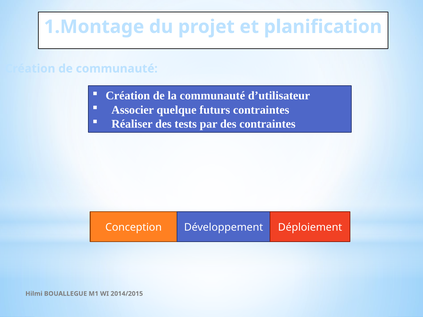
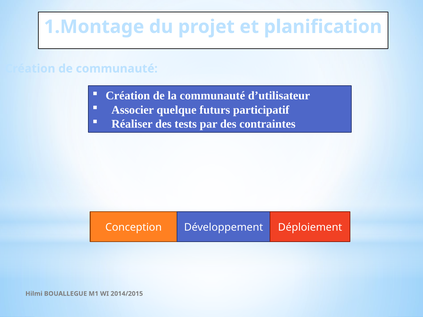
futurs contraintes: contraintes -> participatif (261, 110)
